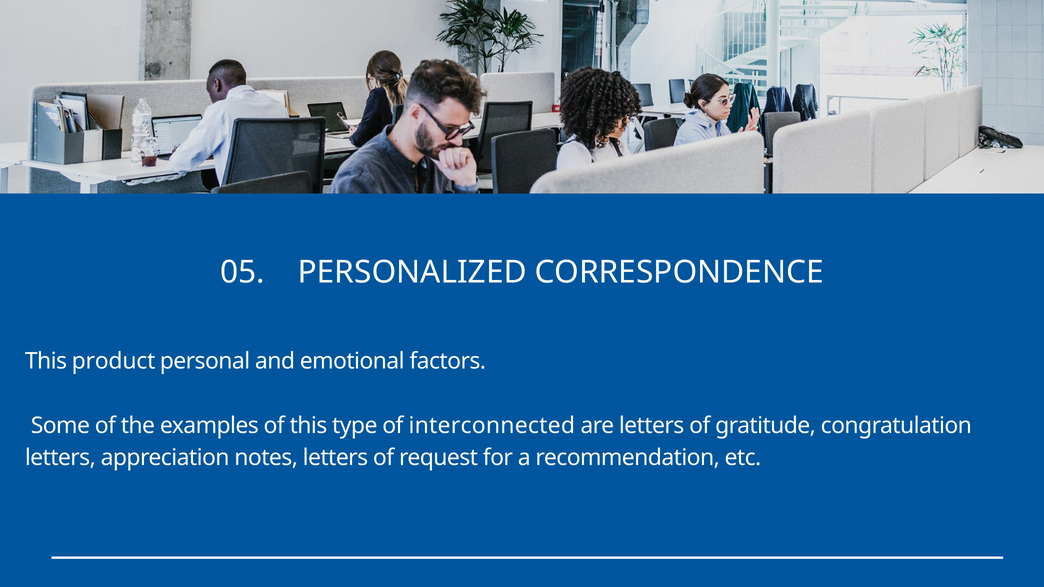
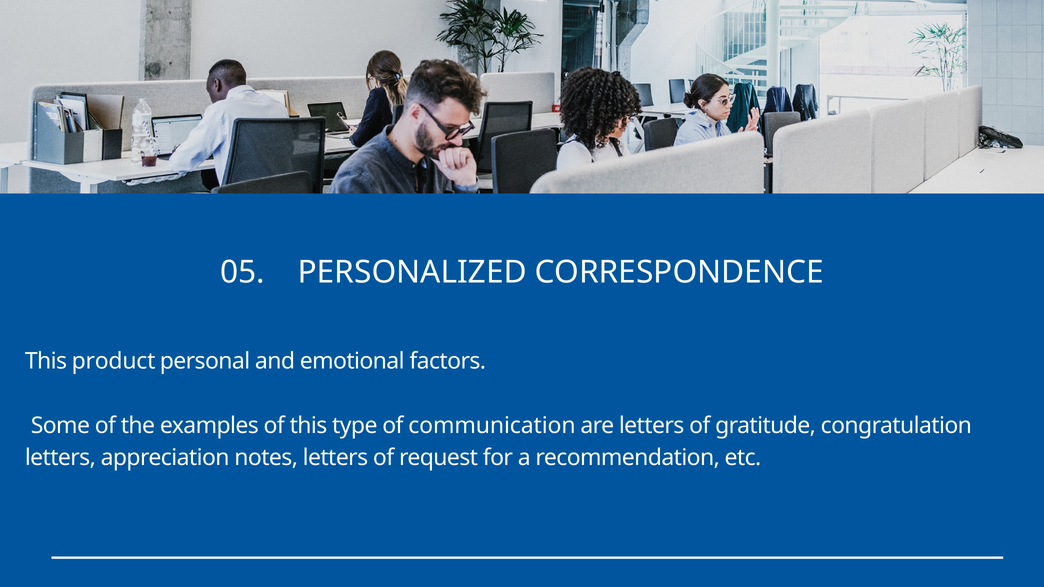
interconnected: interconnected -> communication (492, 426)
